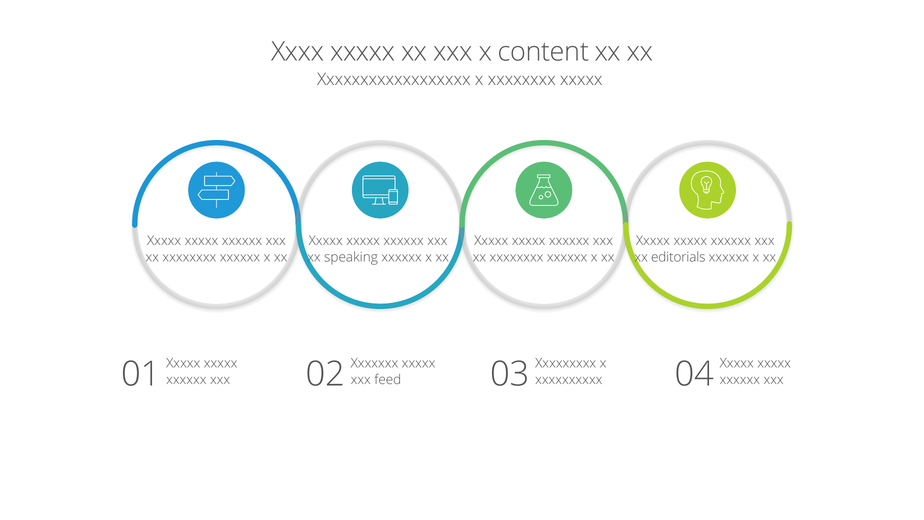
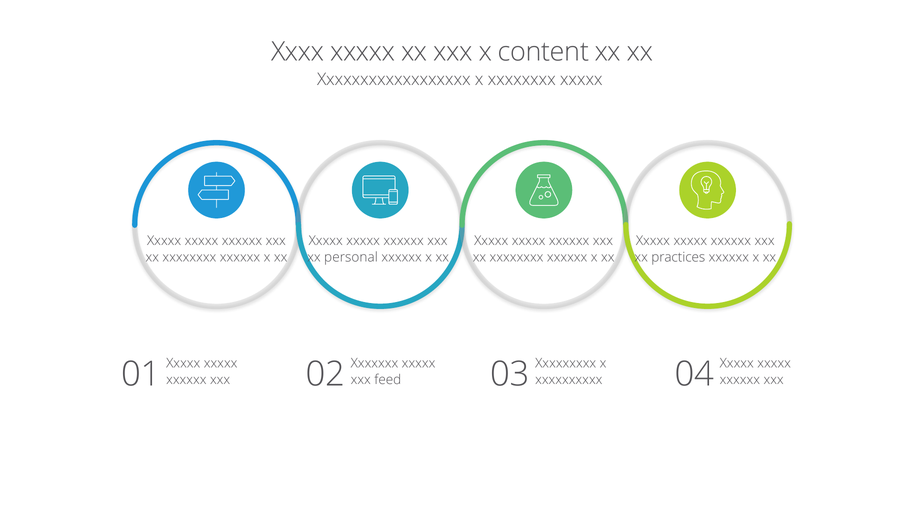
speaking: speaking -> personal (351, 257)
editorials: editorials -> practices (678, 257)
